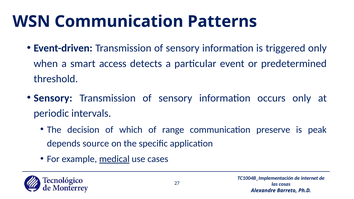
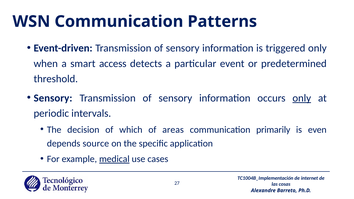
only underline: none -> present (302, 98)
range: range -> areas (173, 130)
preserve: preserve -> primarily (273, 130)
peak: peak -> even (317, 130)
